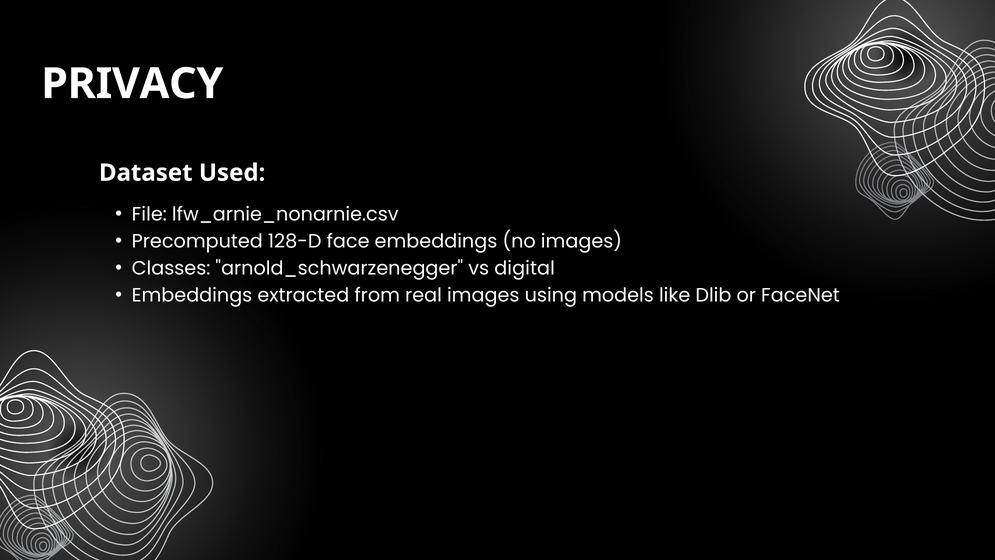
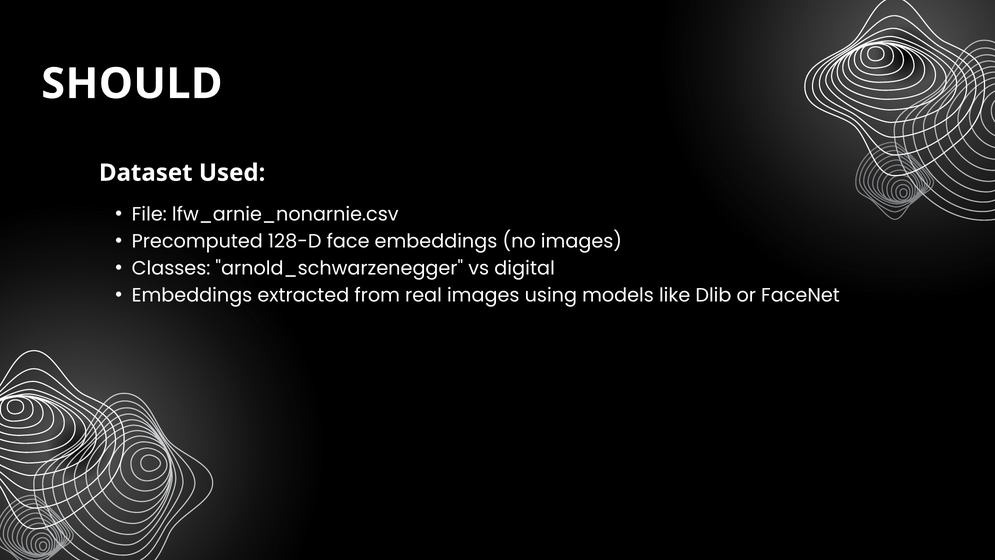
PRIVACY: PRIVACY -> SHOULD (132, 84)
